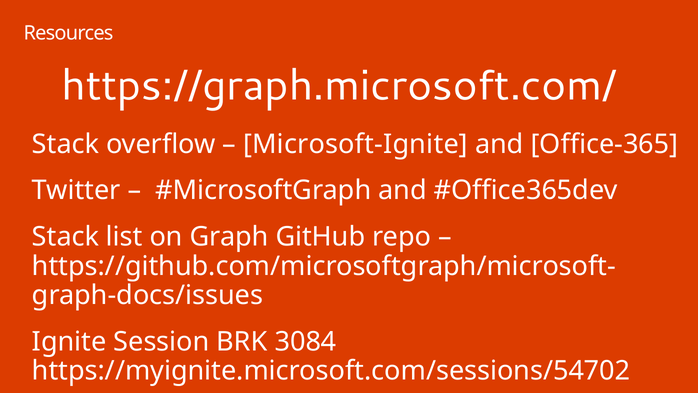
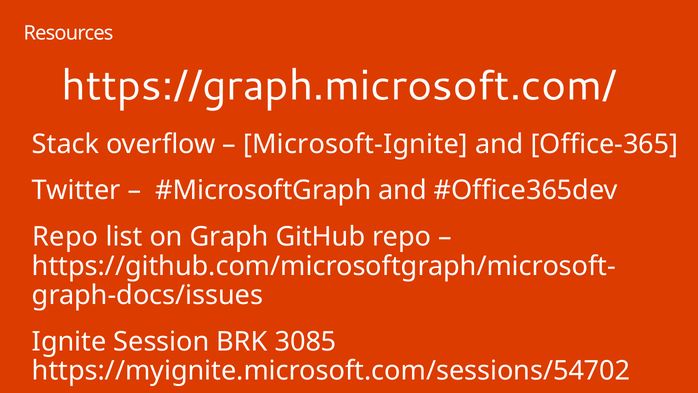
Stack: Stack -> Repo (65, 237)
3084: 3084 -> 3085 (306, 341)
